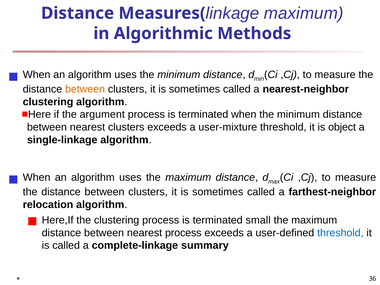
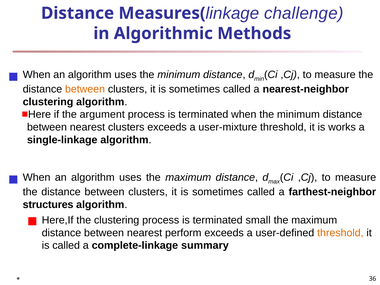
maximum: maximum -> challenge (304, 13)
object: object -> works (342, 127)
relocation: relocation -> structures (48, 205)
nearest process: process -> perform (183, 233)
threshold colour: blue -> orange (340, 233)
